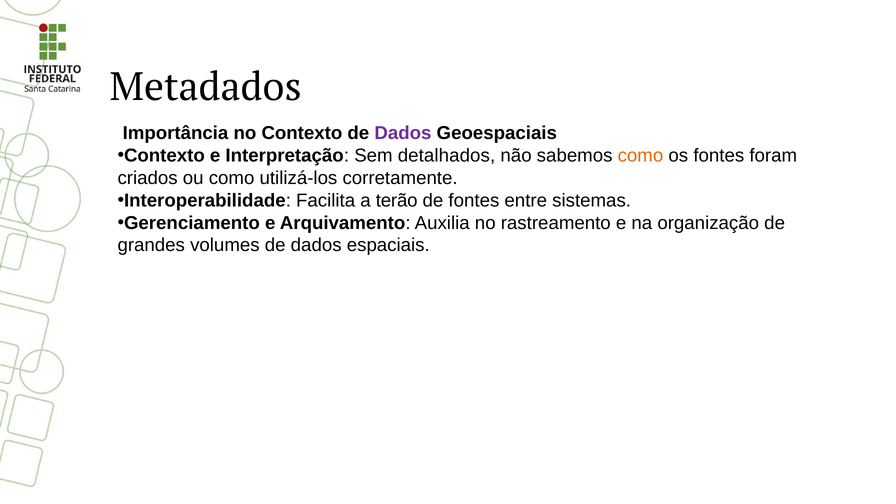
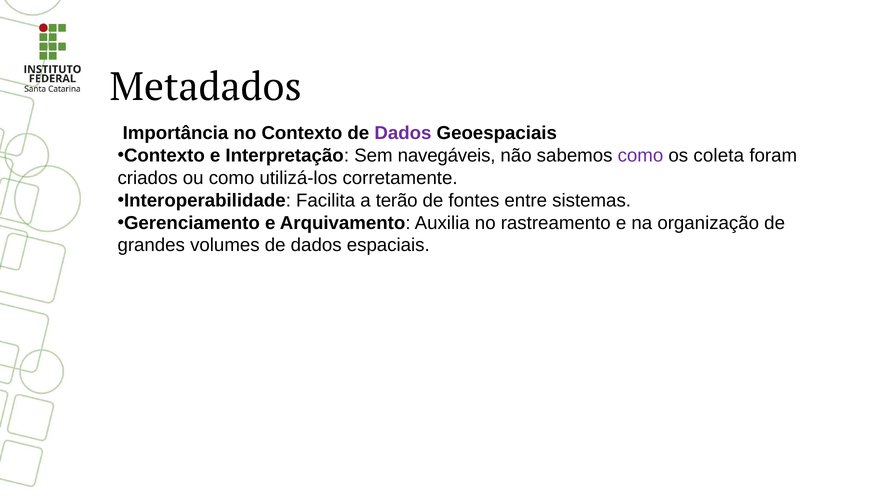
detalhados: detalhados -> navegáveis (447, 156)
como colour: orange -> purple (640, 156)
os fontes: fontes -> coleta (719, 156)
